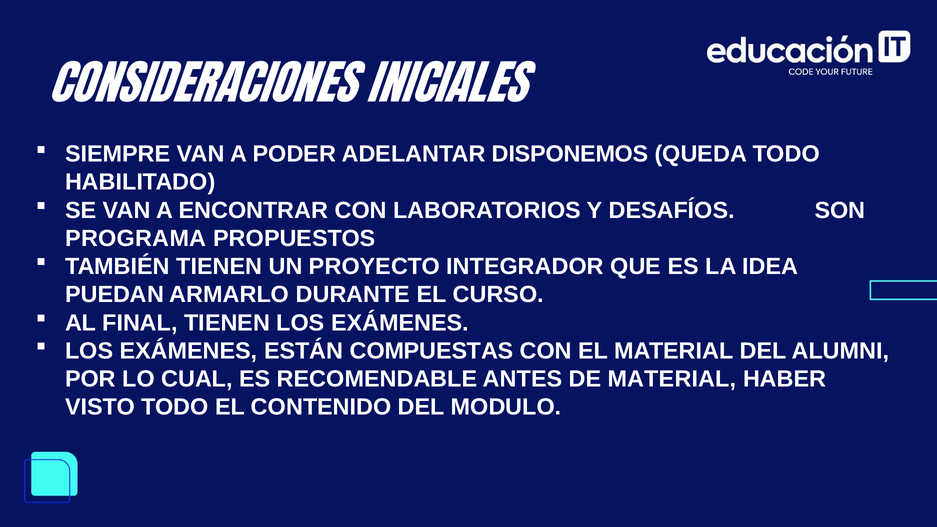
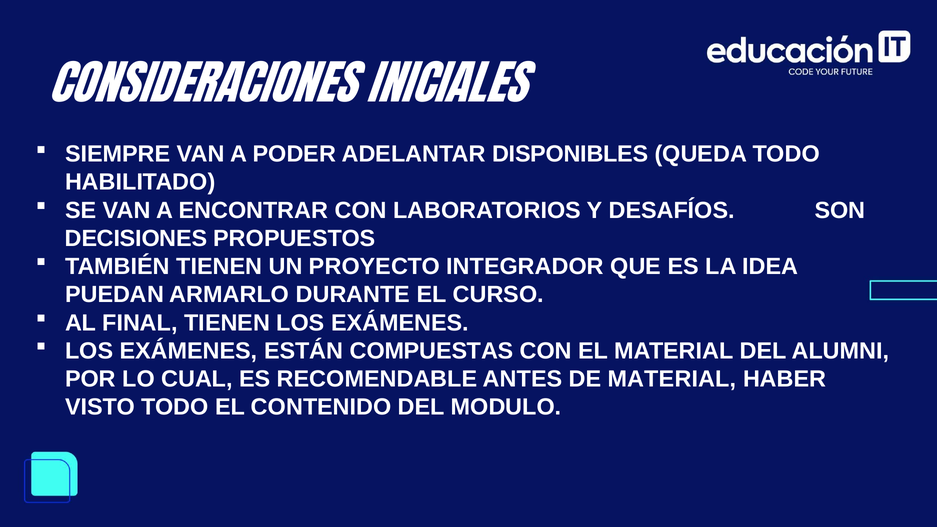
DISPONEMOS: DISPONEMOS -> DISPONIBLES (570, 154)
PROGRAMA: PROGRAMA -> DECISIONES (136, 239)
